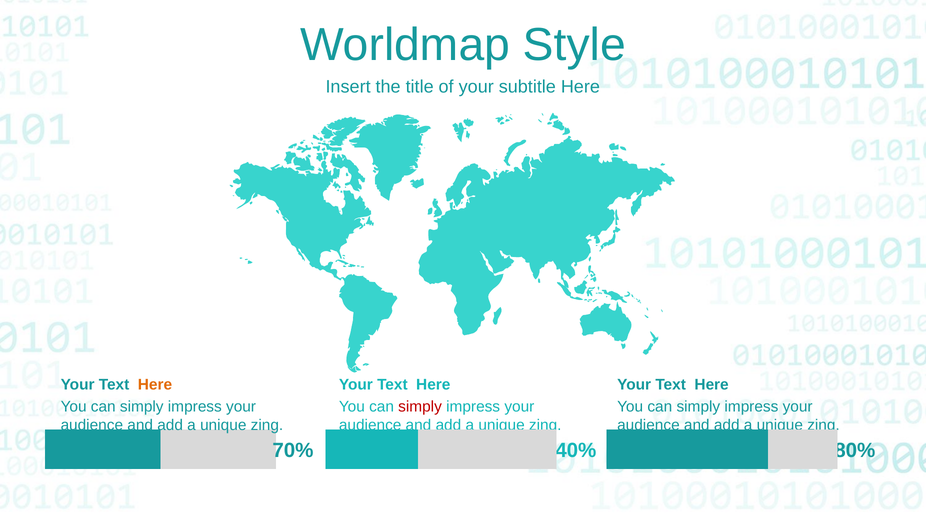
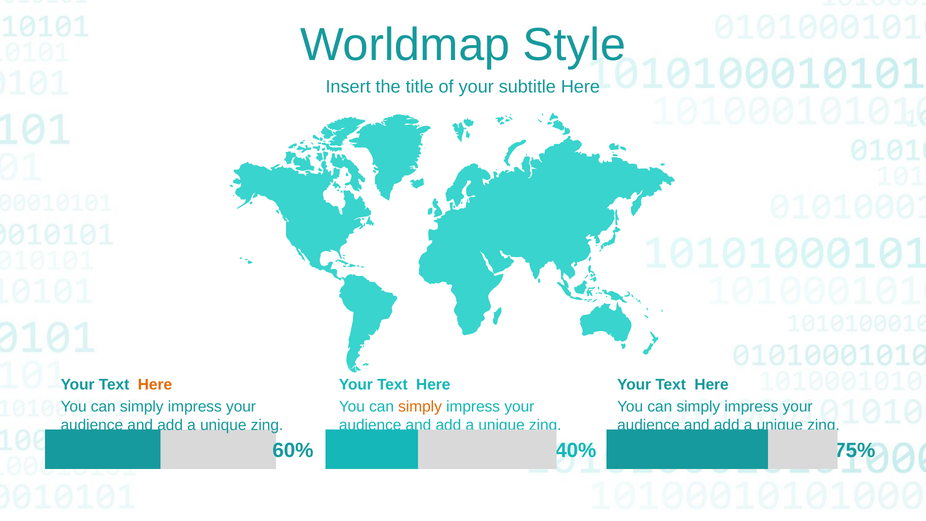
simply colour: red -> orange (420, 406)
70%: 70% -> 60% (293, 450)
80%: 80% -> 75% (855, 450)
